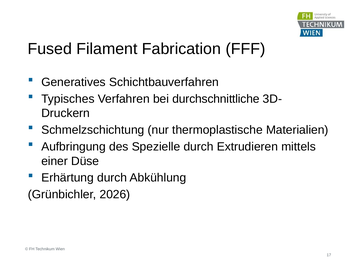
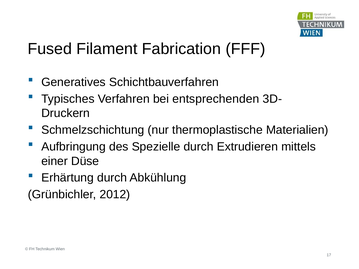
durchschnittliche: durchschnittliche -> entsprechenden (216, 99)
2026: 2026 -> 2012 (115, 195)
